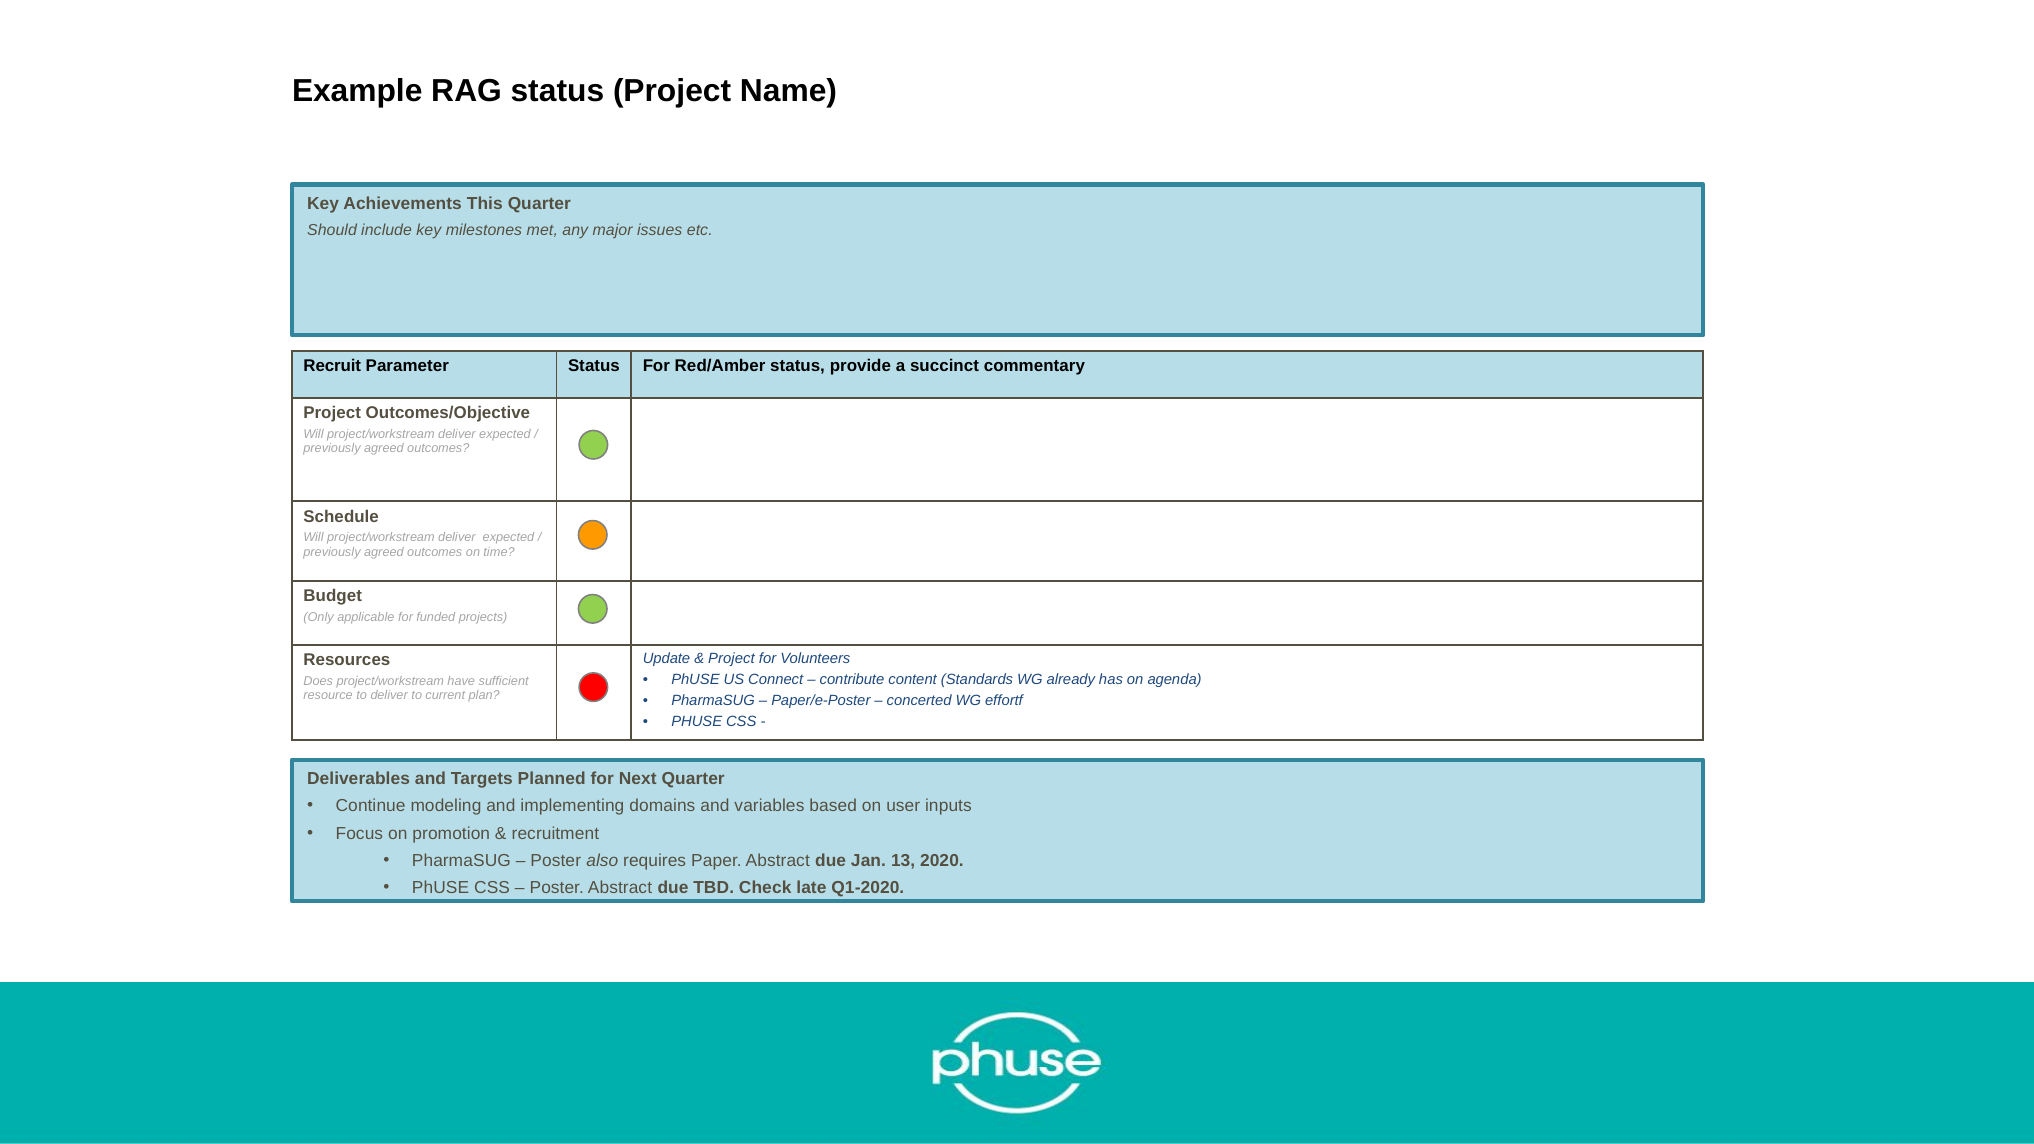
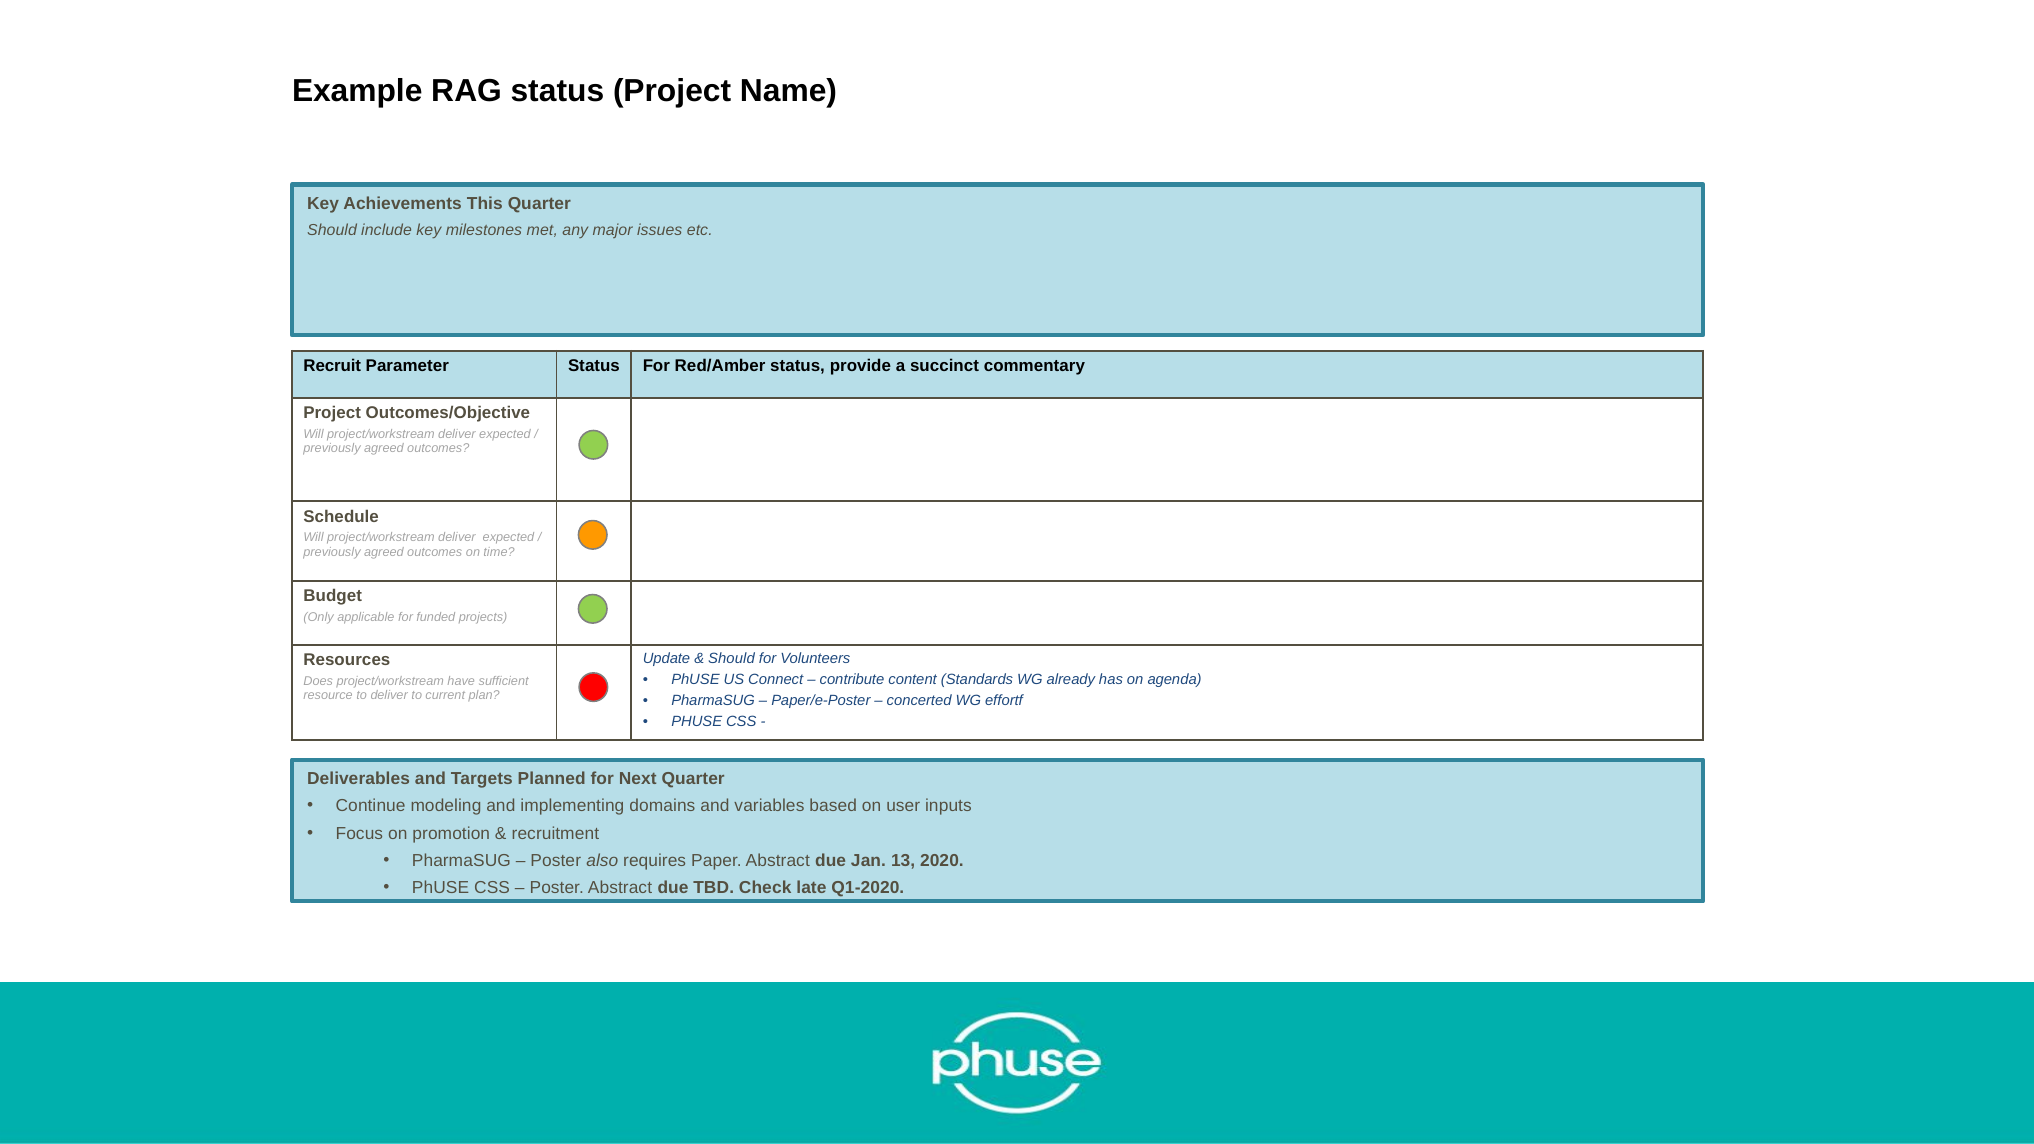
Project: Project -> Should (731, 659)
